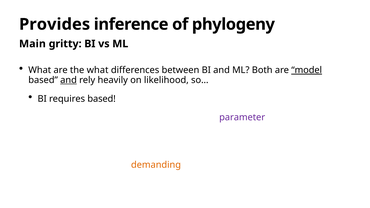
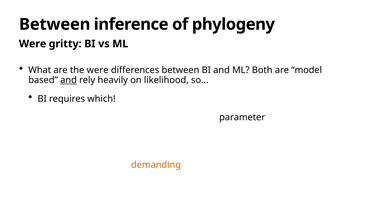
Provides: Provides -> Between (55, 24)
Main: Main -> Were (33, 44)
the what: what -> were (98, 70)
model underline: present -> none (307, 70)
requires based: based -> which (102, 99)
parameter colour: purple -> black (242, 117)
